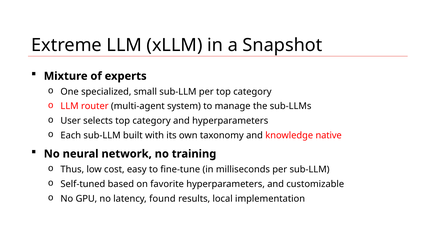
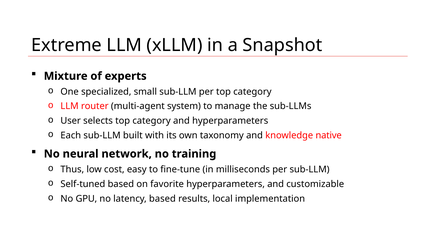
latency found: found -> based (162, 199)
